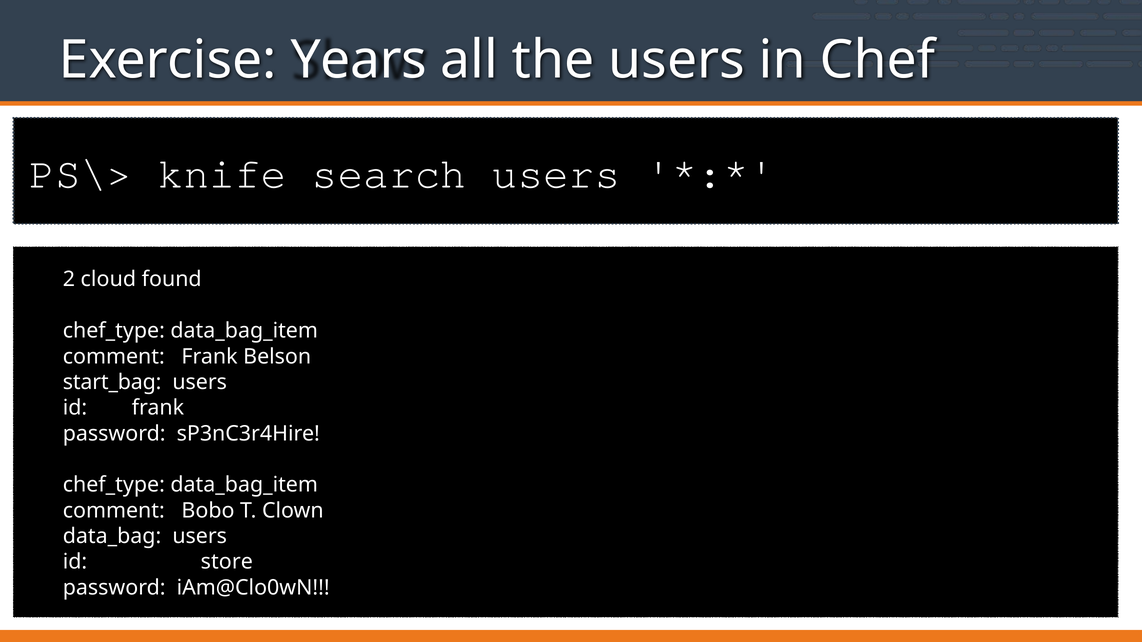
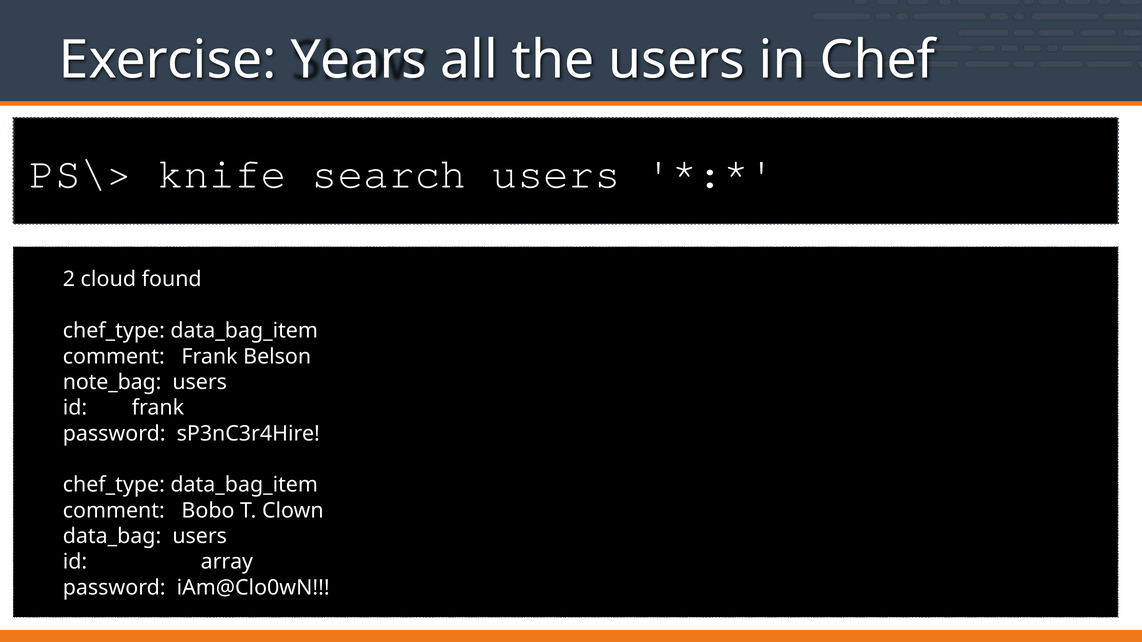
start_bag: start_bag -> note_bag (112, 382)
store: store -> array (227, 562)
